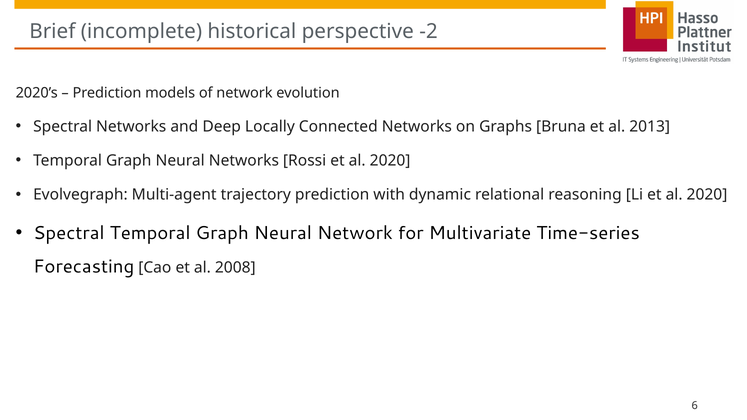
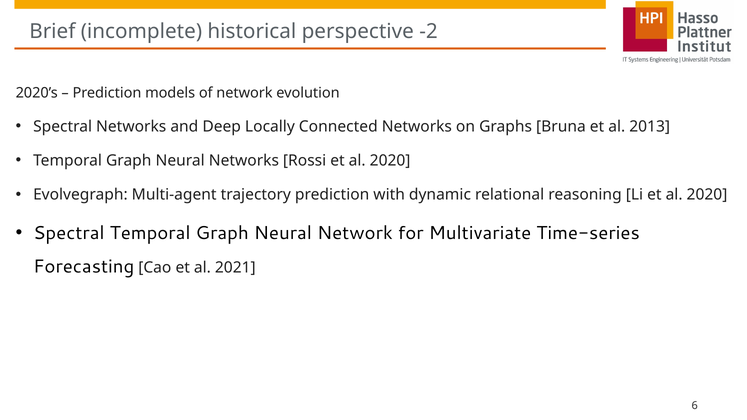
2008: 2008 -> 2021 (235, 268)
